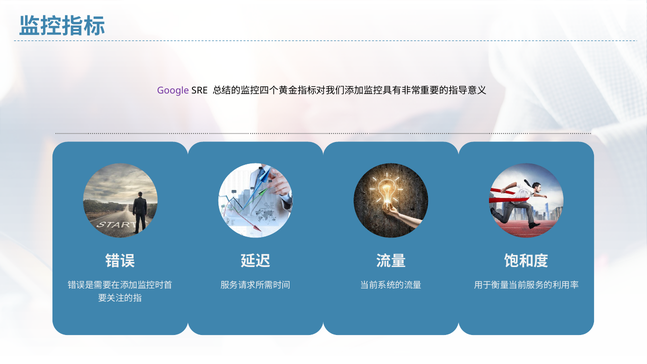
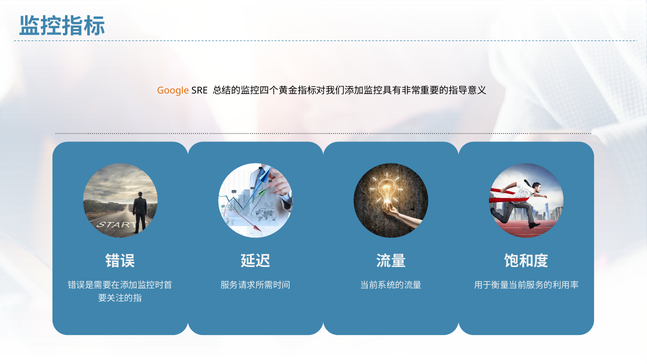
Google colour: purple -> orange (173, 91)
